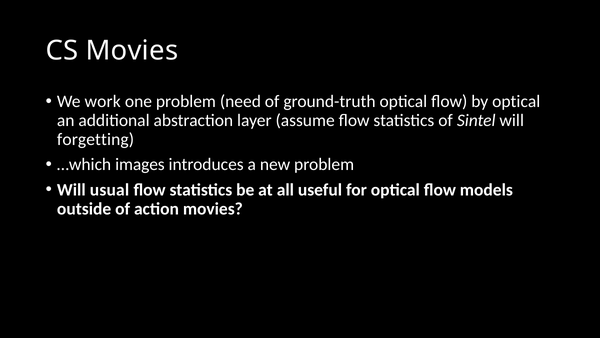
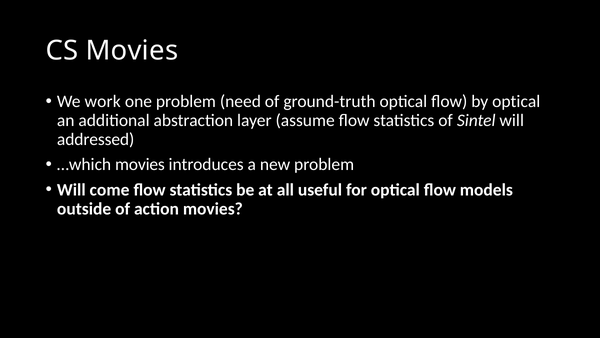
forgetting: forgetting -> addressed (96, 139)
…which images: images -> movies (140, 164)
usual: usual -> come (110, 190)
